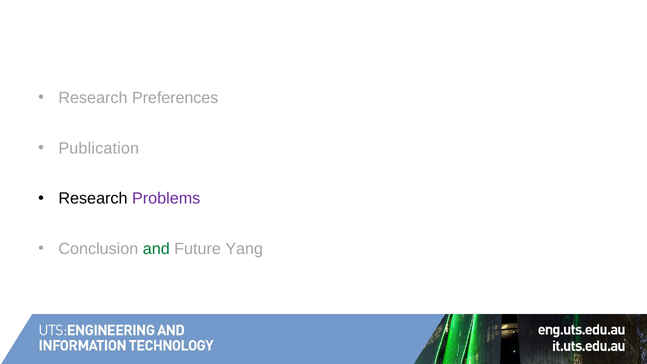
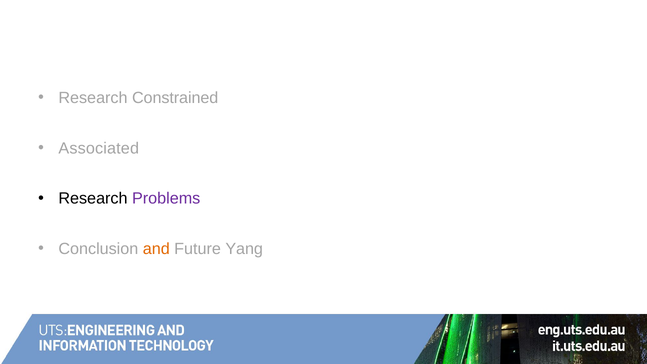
Preferences: Preferences -> Constrained (175, 98)
Publication: Publication -> Associated (99, 148)
and colour: green -> orange (156, 249)
